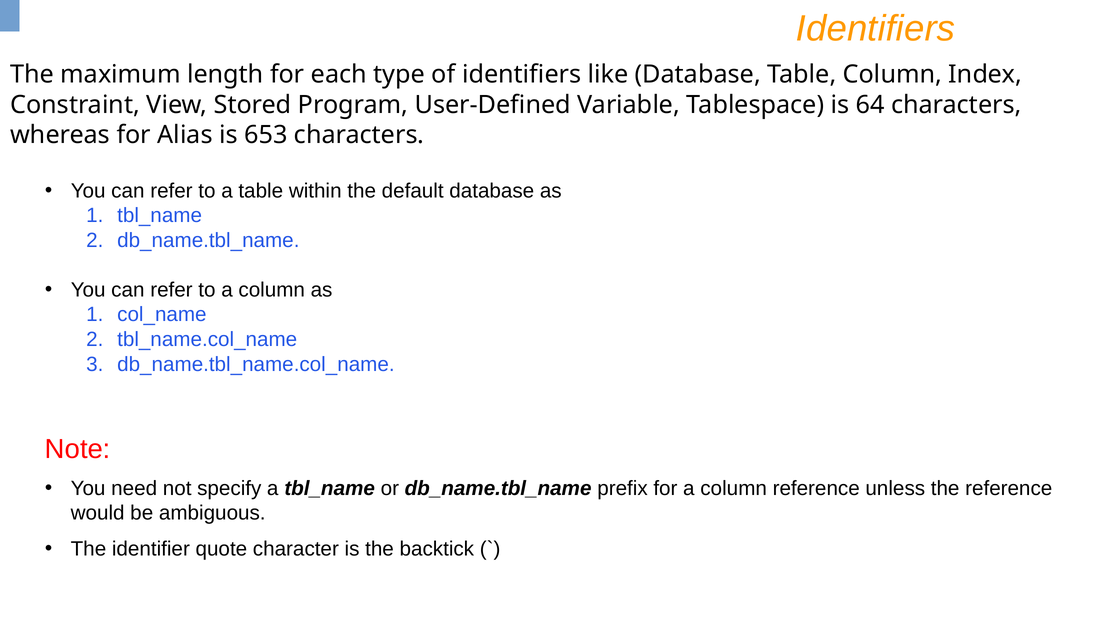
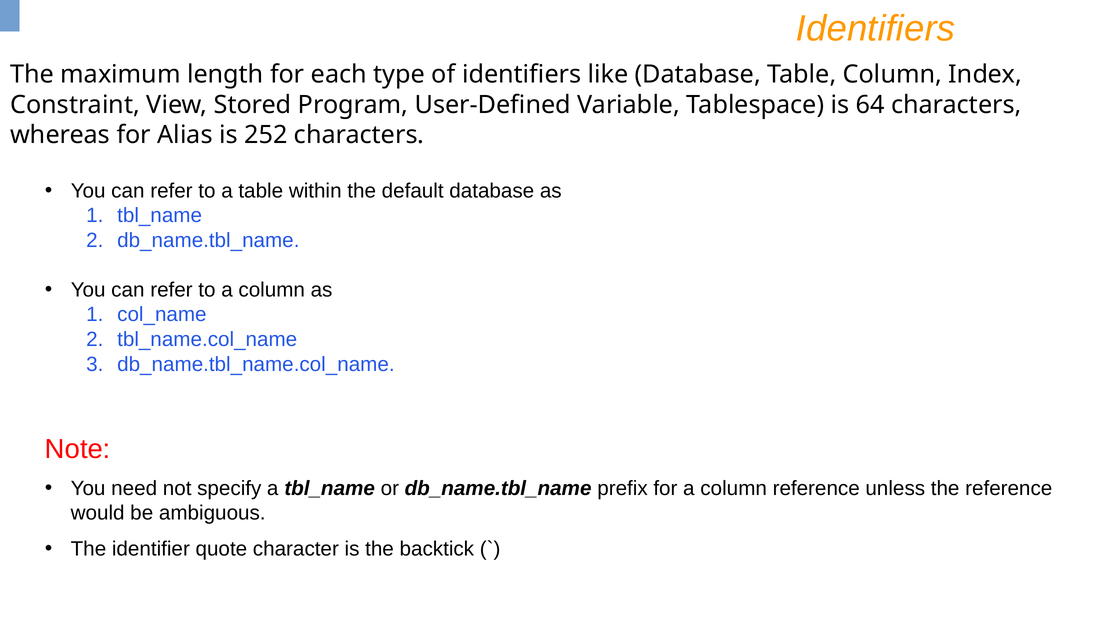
653: 653 -> 252 (266, 135)
